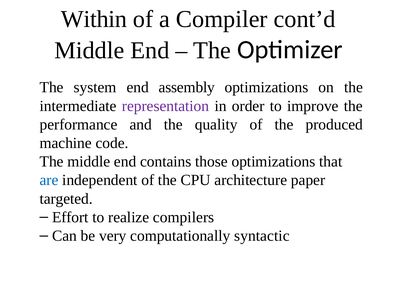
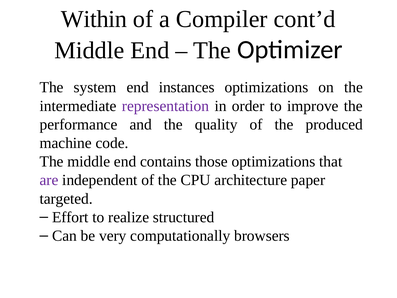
assembly: assembly -> instances (187, 87)
are colour: blue -> purple (49, 180)
compilers: compilers -> structured (184, 217)
syntactic: syntactic -> browsers (262, 236)
